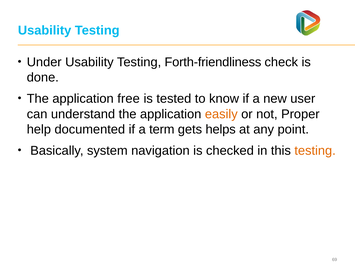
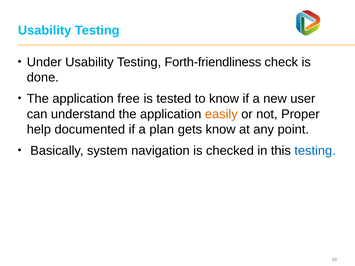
term: term -> plan (162, 130)
gets helps: helps -> know (221, 130)
testing colour: orange -> blue (315, 151)
